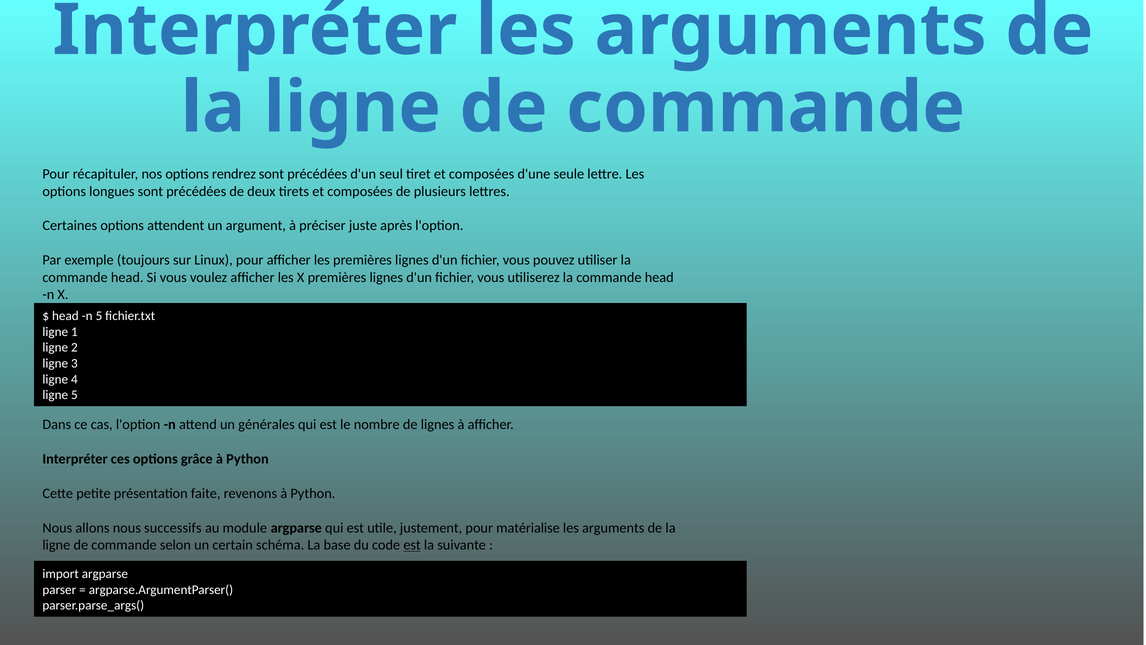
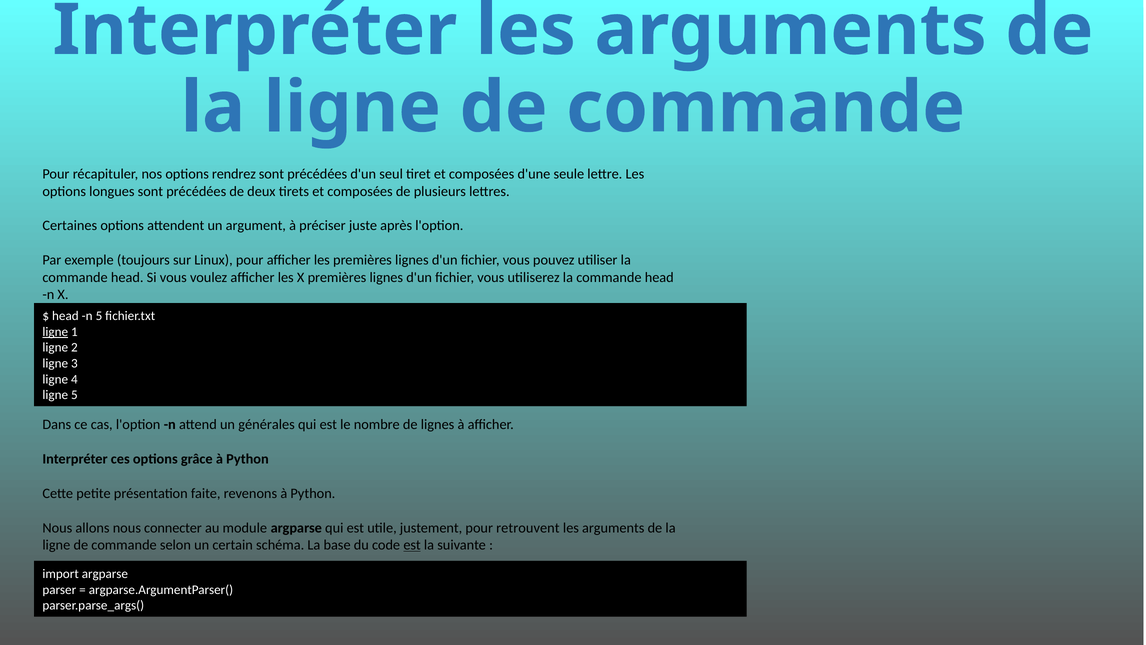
ligne underline: none -> present (55, 332)
successifs: successifs -> connecter (173, 528)
matérialise: matérialise -> retrouvent (528, 528)
